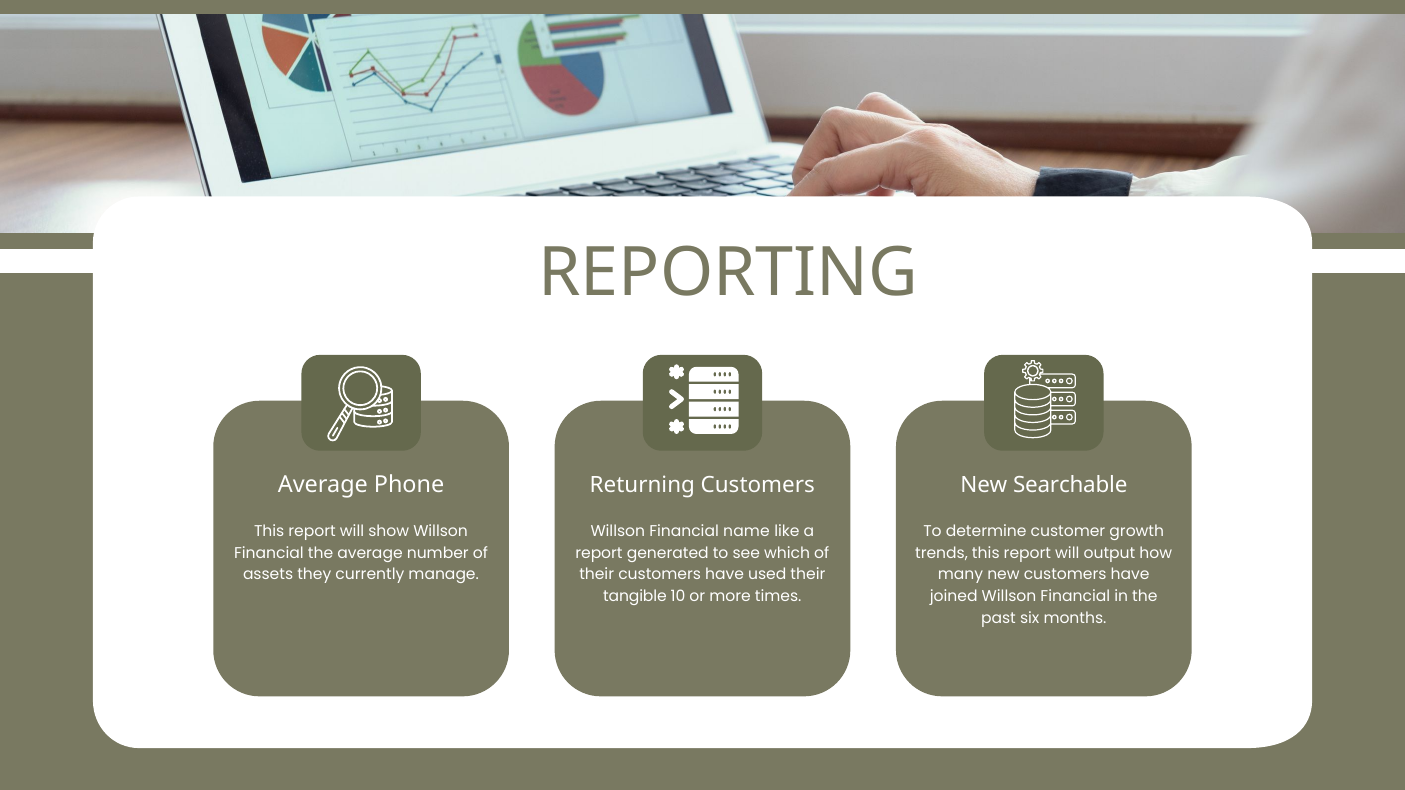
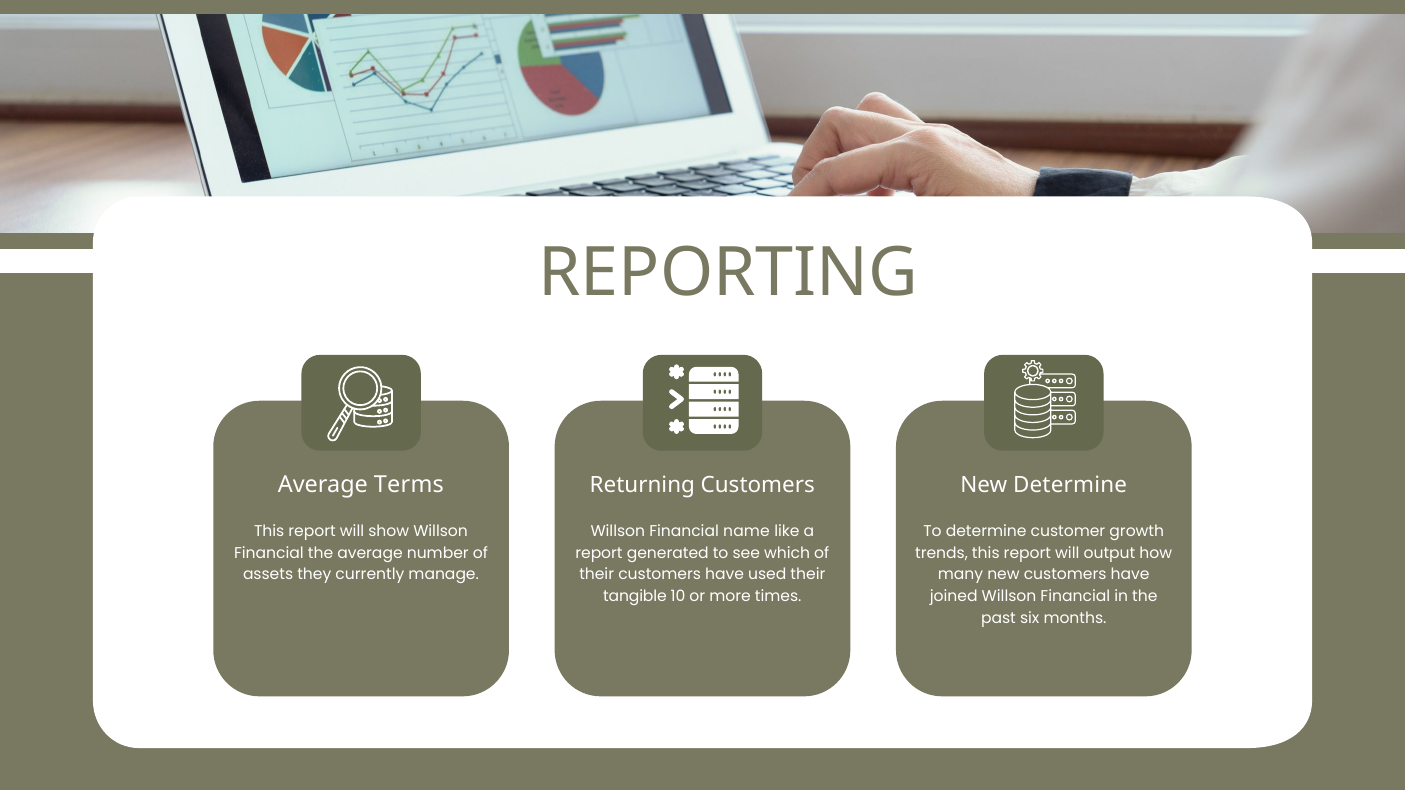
Phone: Phone -> Terms (409, 485)
New Searchable: Searchable -> Determine (1070, 485)
